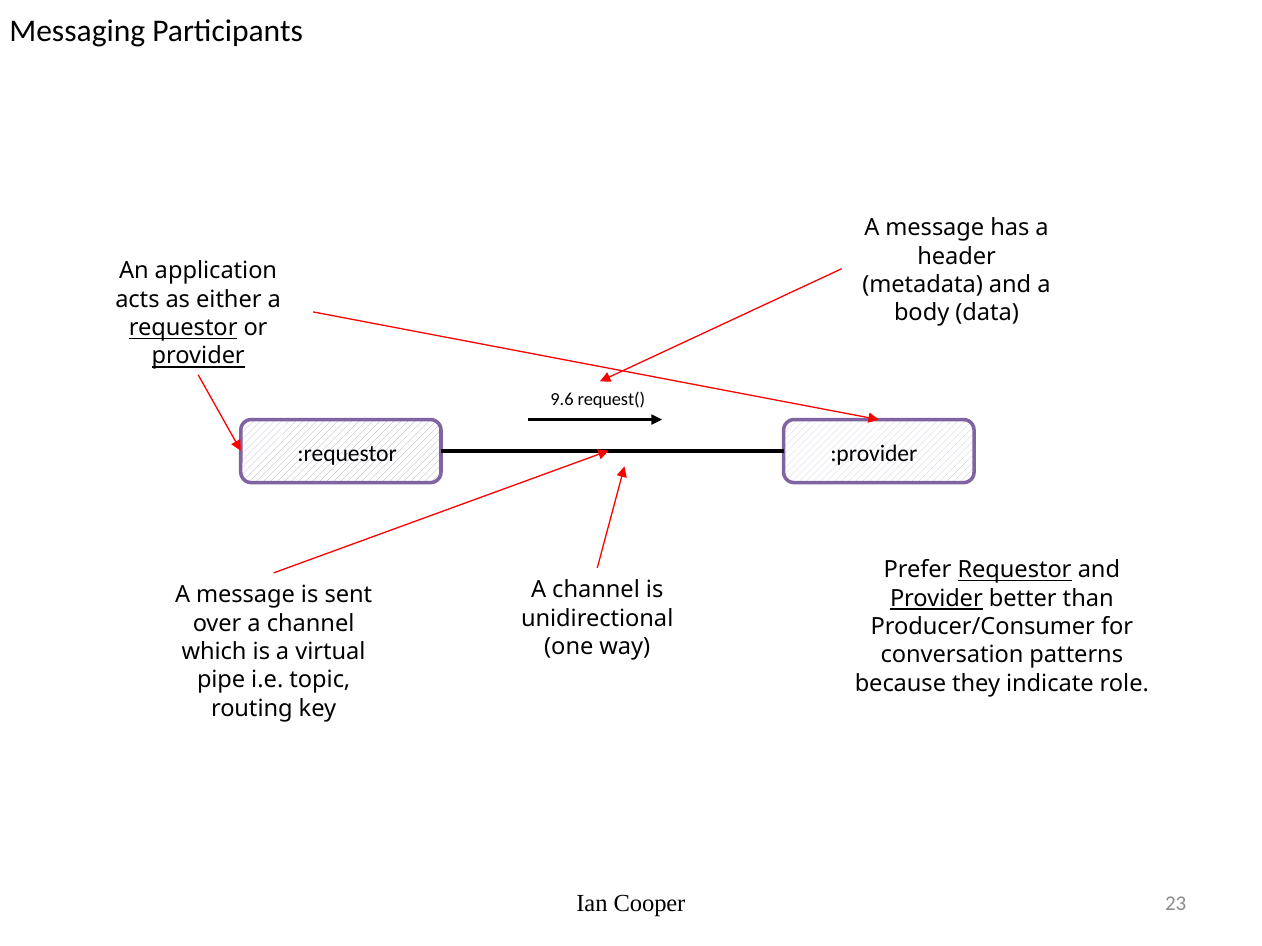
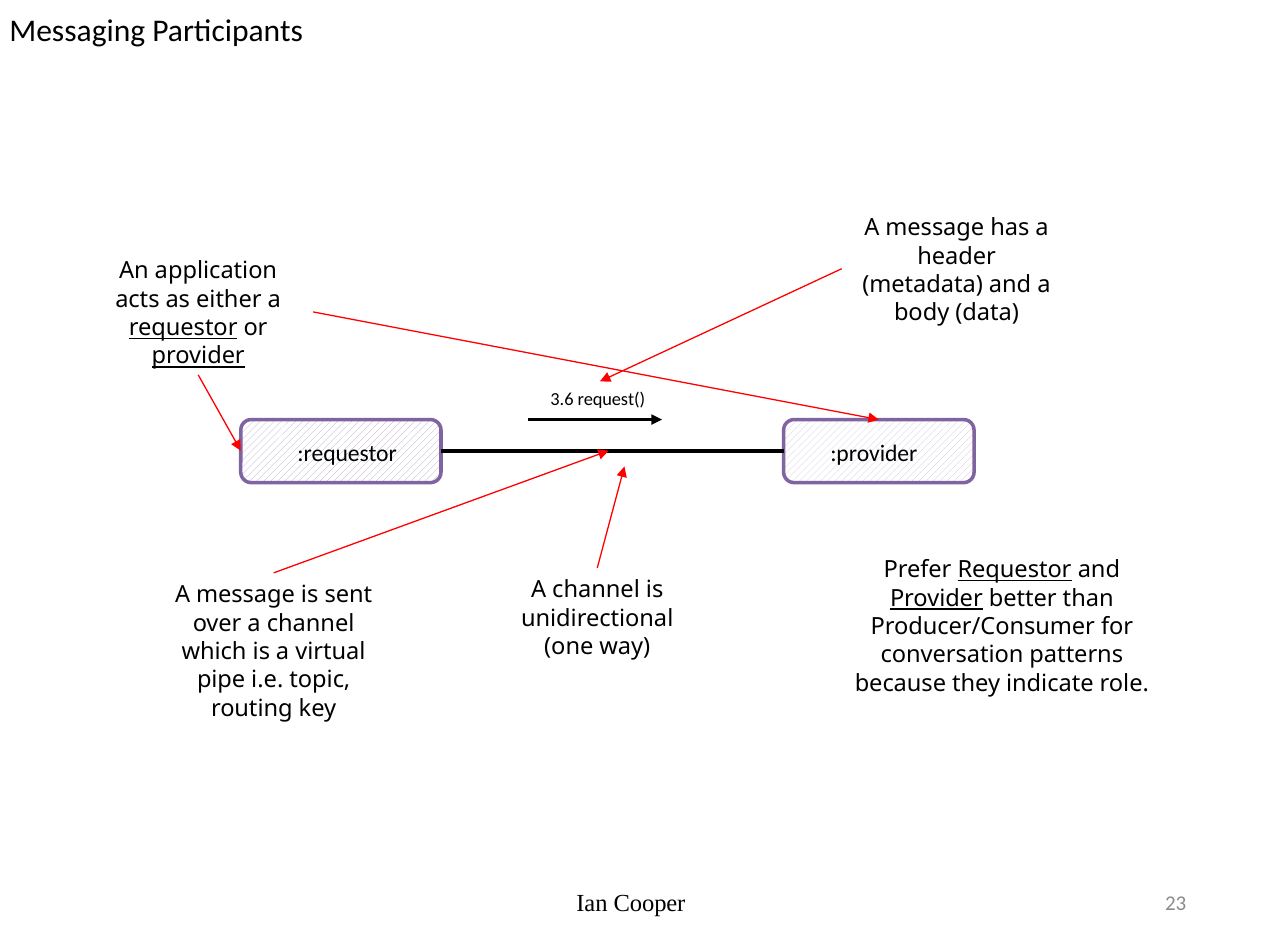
9.6: 9.6 -> 3.6 (562, 400)
